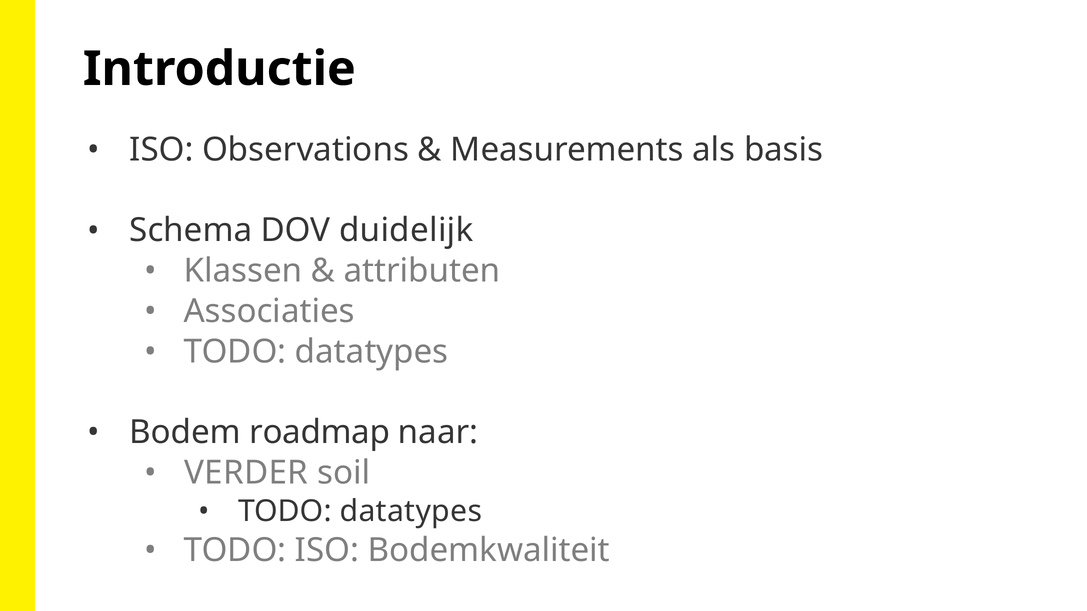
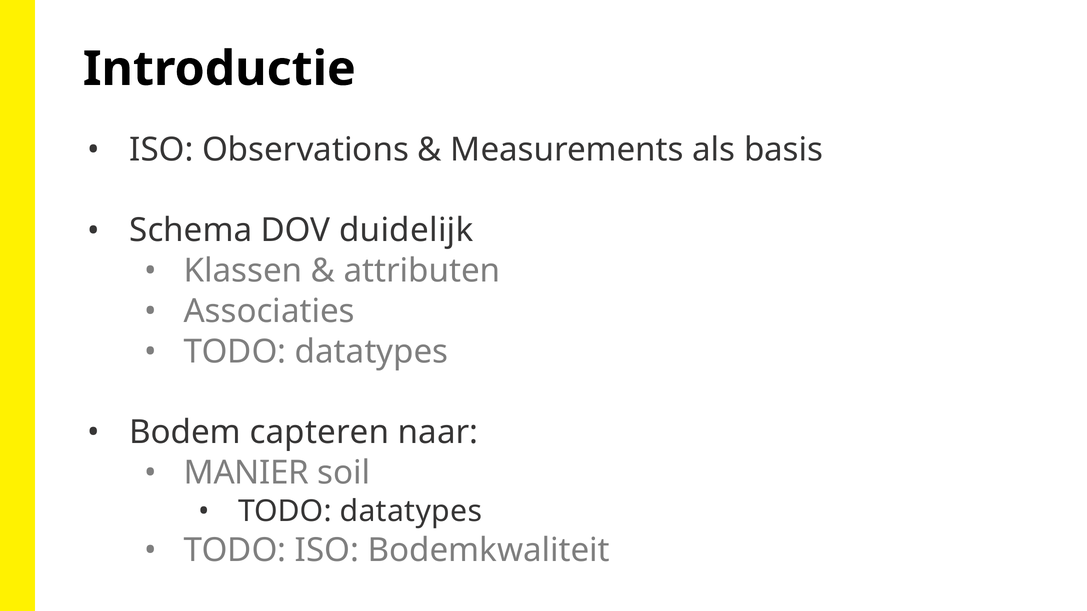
roadmap: roadmap -> capteren (319, 433)
VERDER: VERDER -> MANIER (246, 473)
